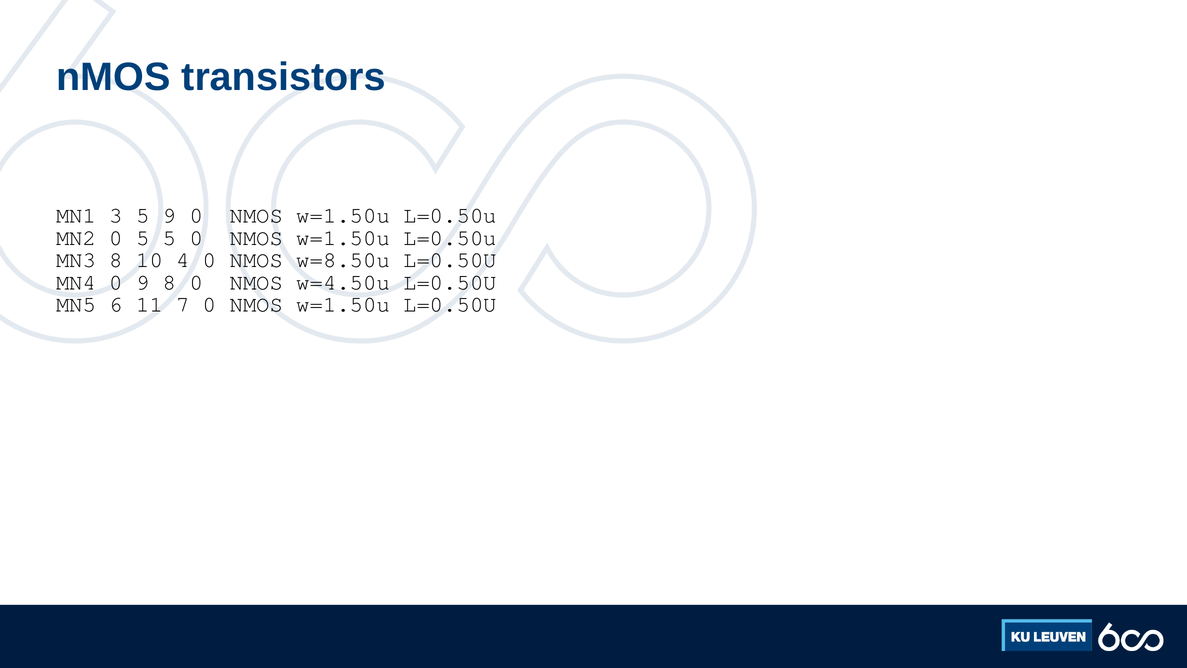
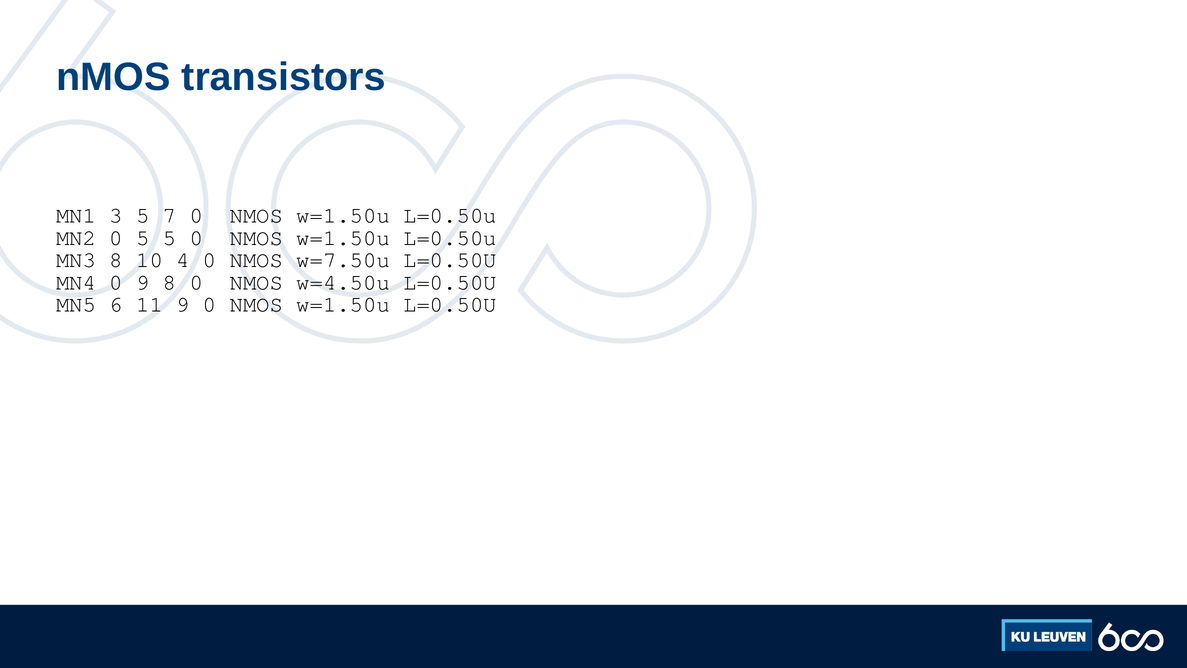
5 9: 9 -> 7 (170, 215)
w=8.50u: w=8.50u -> w=7.50u (343, 260)
11 7: 7 -> 9 (183, 304)
